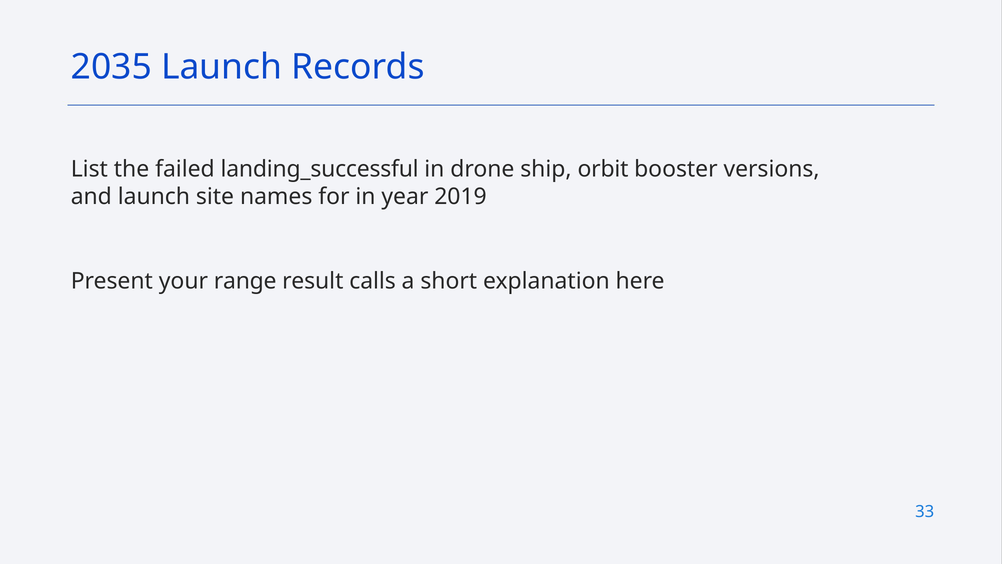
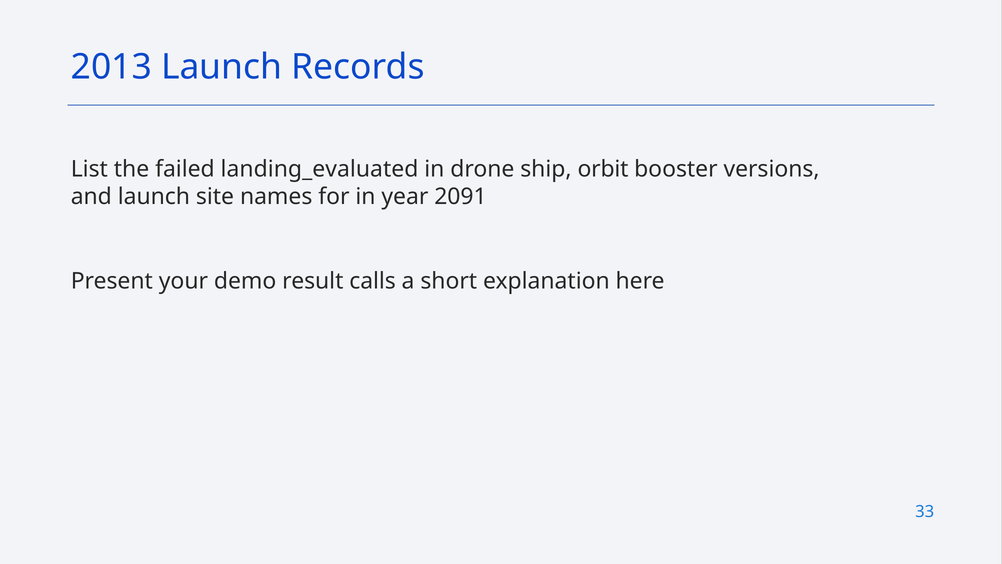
2035: 2035 -> 2013 (111, 67)
landing_successful: landing_successful -> landing_evaluated (320, 169)
2019: 2019 -> 2091 (460, 197)
range: range -> demo (245, 281)
